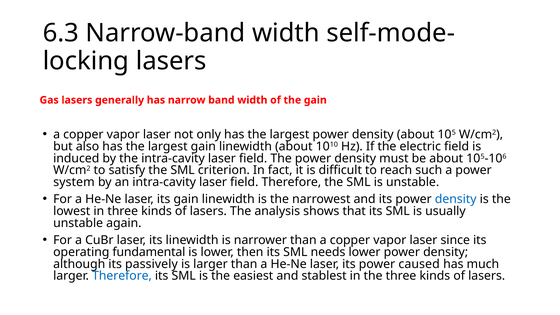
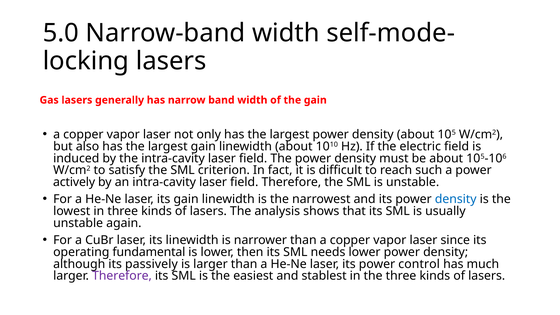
6.3: 6.3 -> 5.0 (61, 33)
system: system -> actively (74, 182)
caused: caused -> control (419, 264)
Therefore colour: blue -> purple (122, 276)
